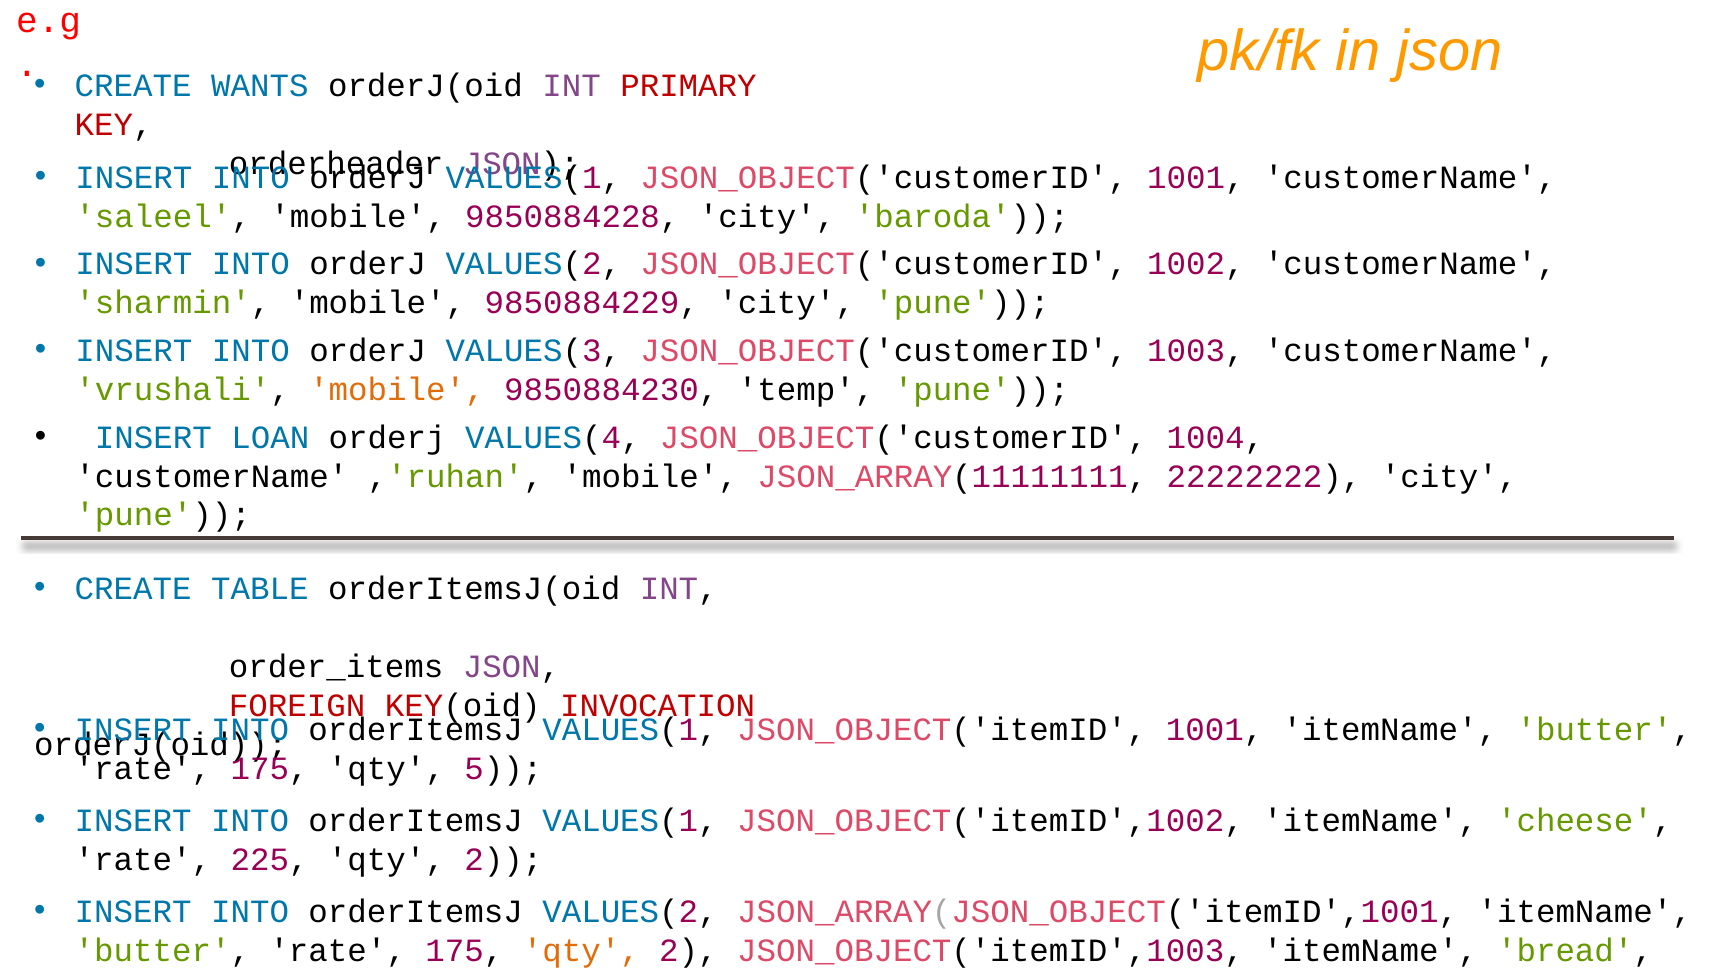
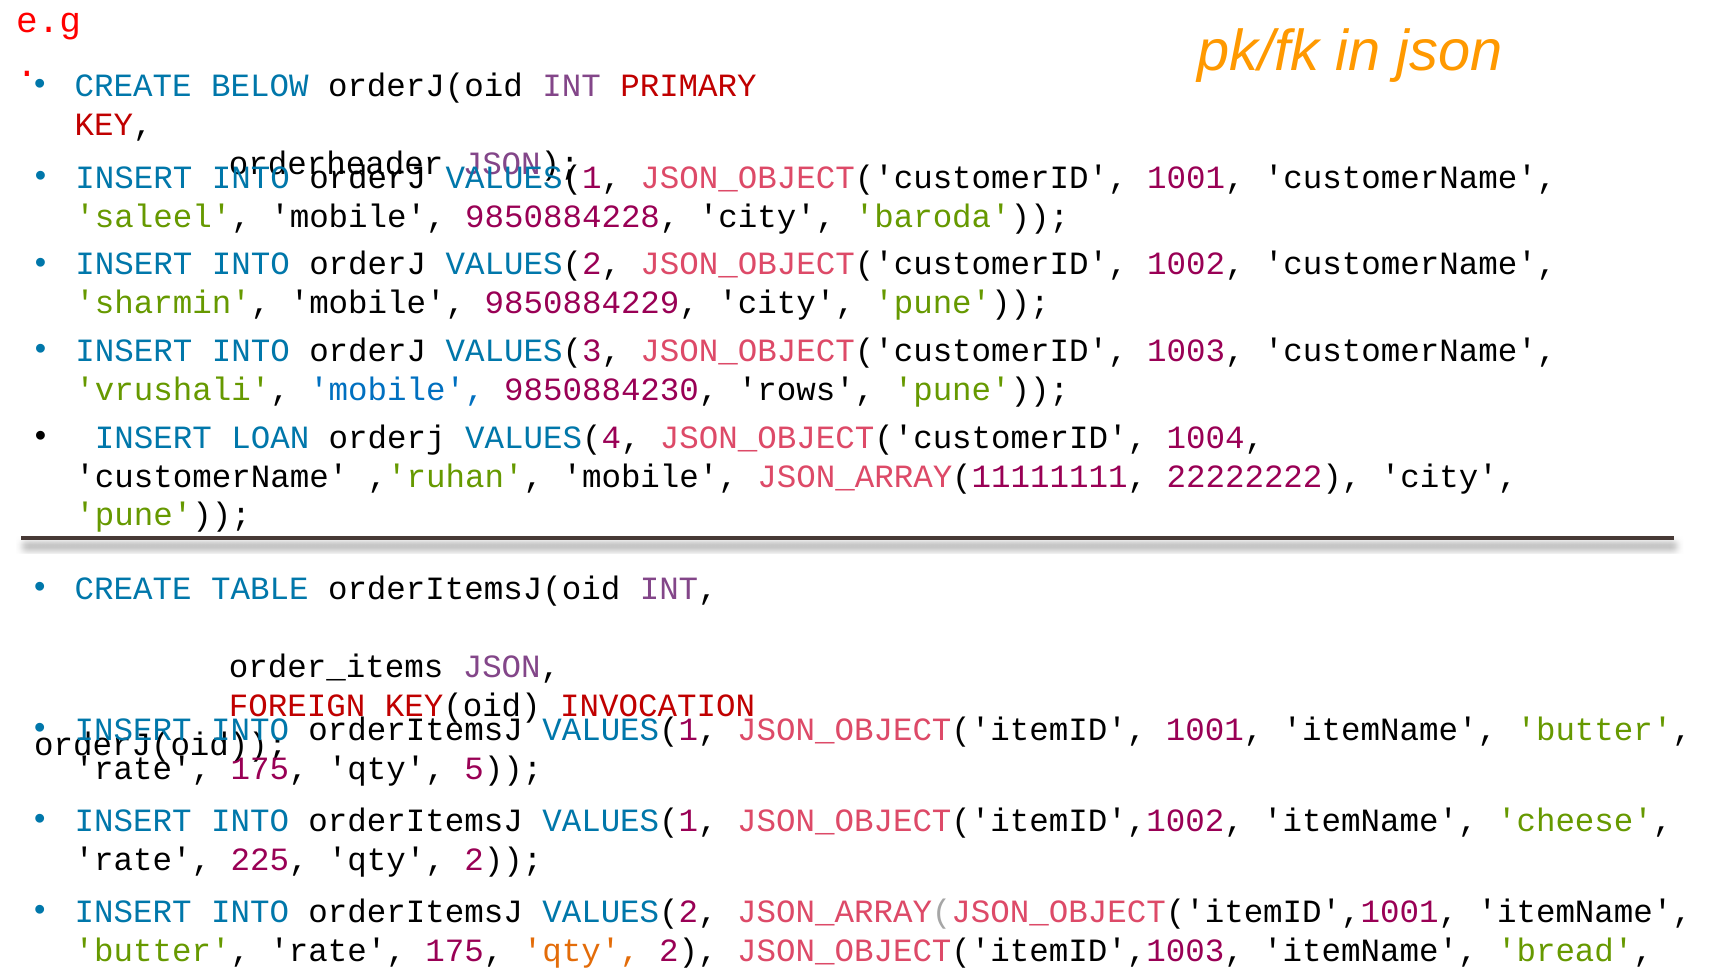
WANTS: WANTS -> BELOW (260, 86)
mobile colour: orange -> blue (397, 390)
temp: temp -> rows (806, 390)
